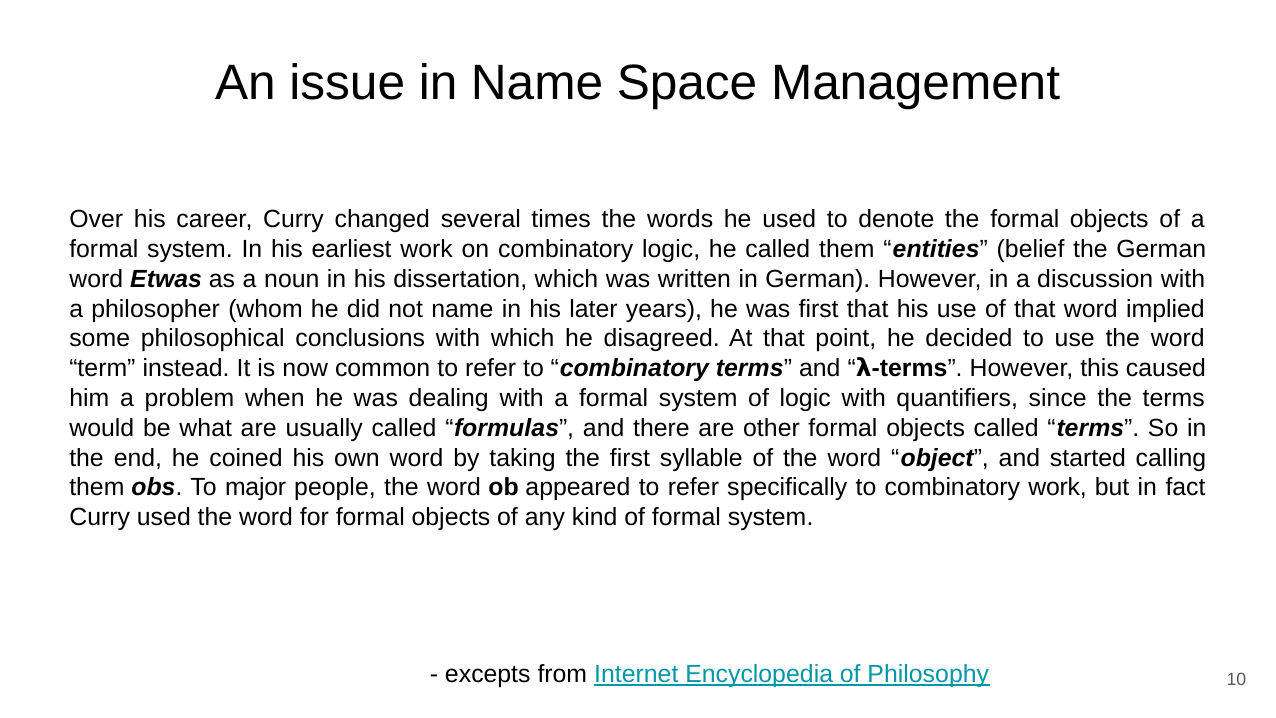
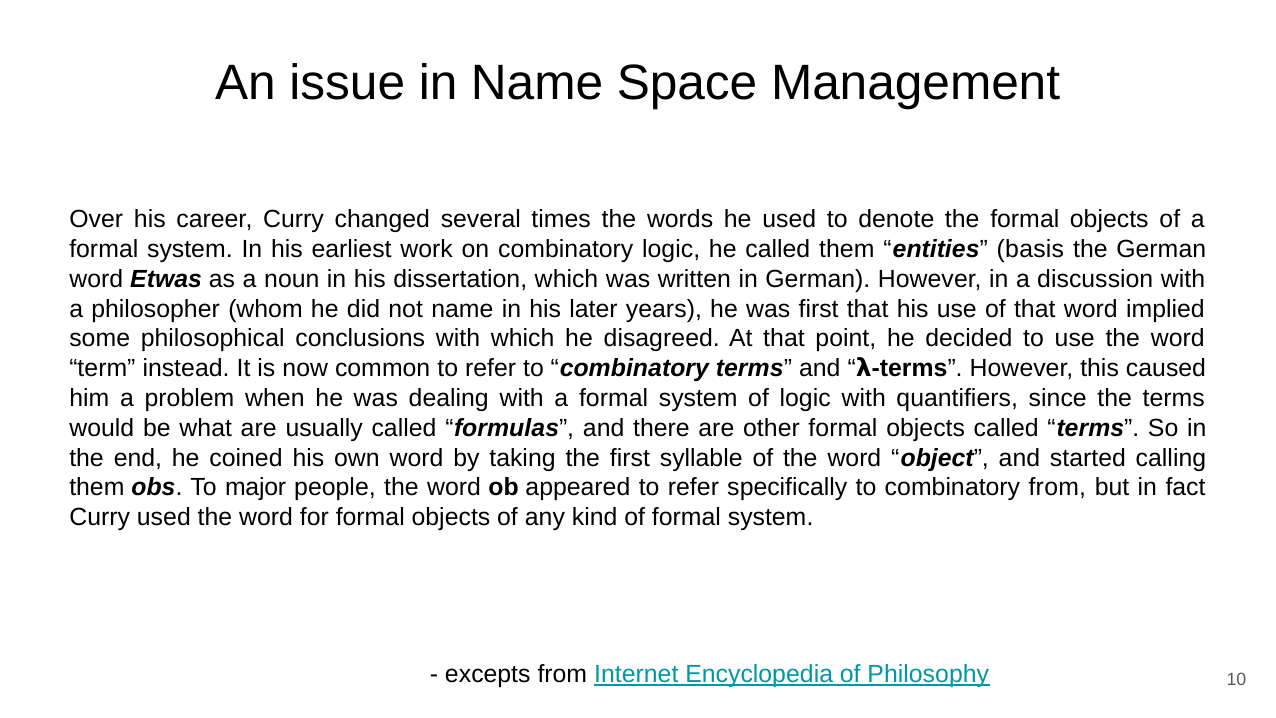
belief: belief -> basis (1030, 249)
combinatory work: work -> from (1057, 488)
